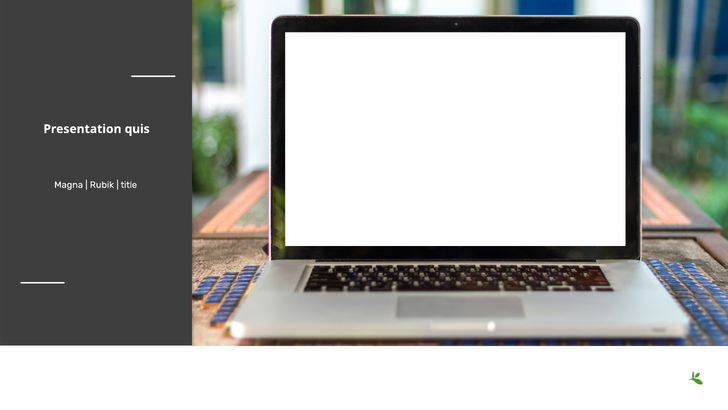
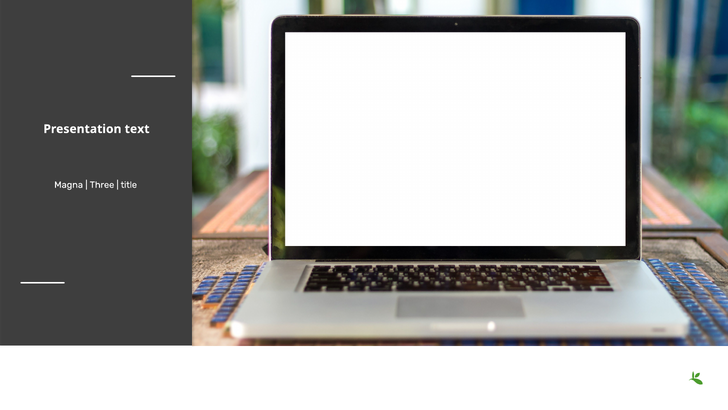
quis: quis -> text (137, 129)
Rubik: Rubik -> Three (102, 185)
